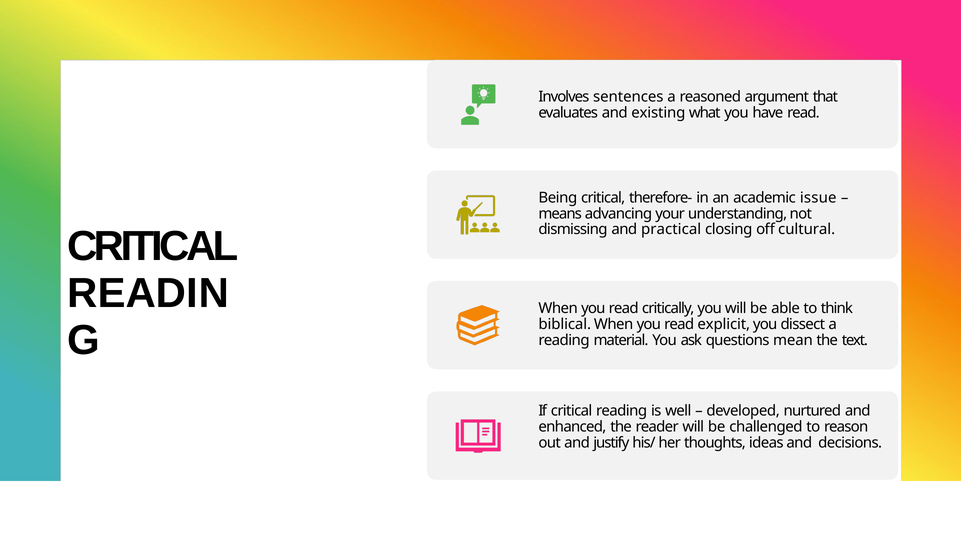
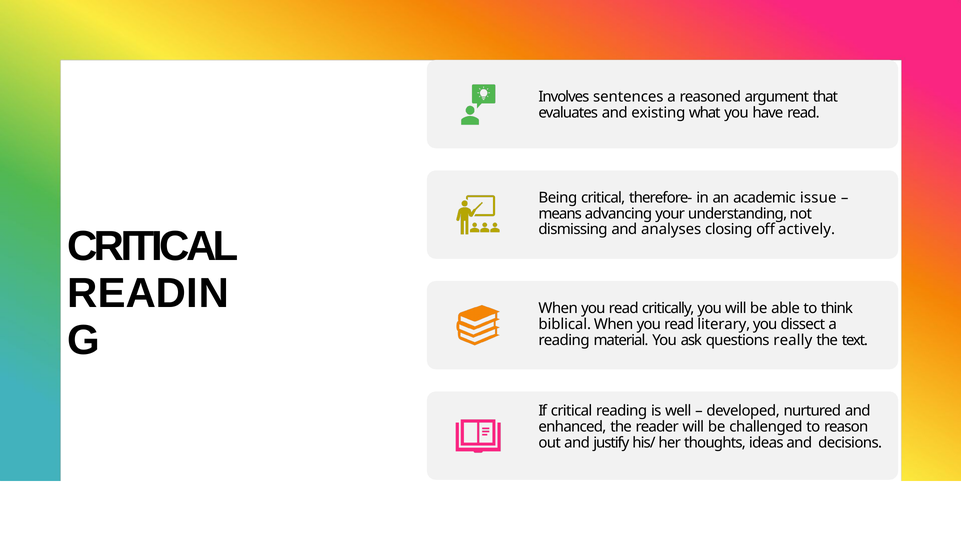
practical: practical -> analyses (671, 230)
cultural: cultural -> actively (807, 230)
explicit: explicit -> literary (724, 325)
mean: mean -> really (793, 340)
